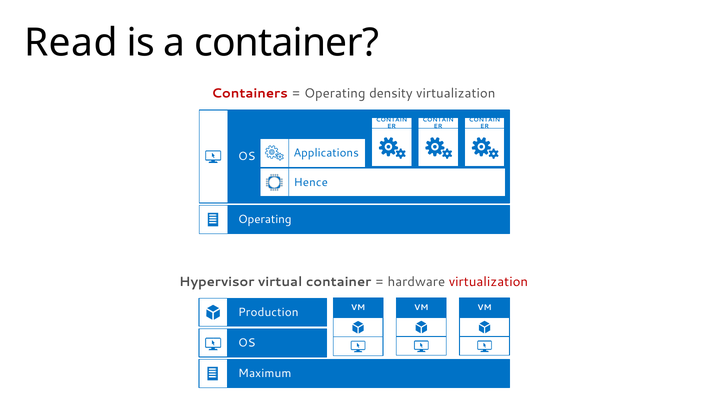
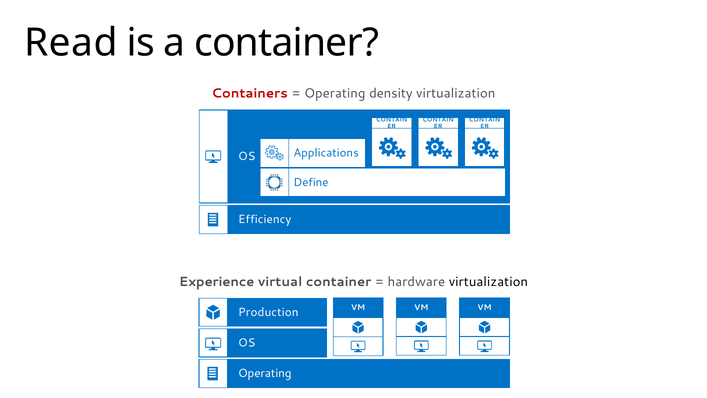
Hence: Hence -> Define (311, 182)
Operating: Operating -> Efficiency (265, 219)
Hypervisor: Hypervisor -> Experience (217, 282)
virtualization colour: red -> black (488, 282)
Maximum: Maximum -> Operating (265, 373)
